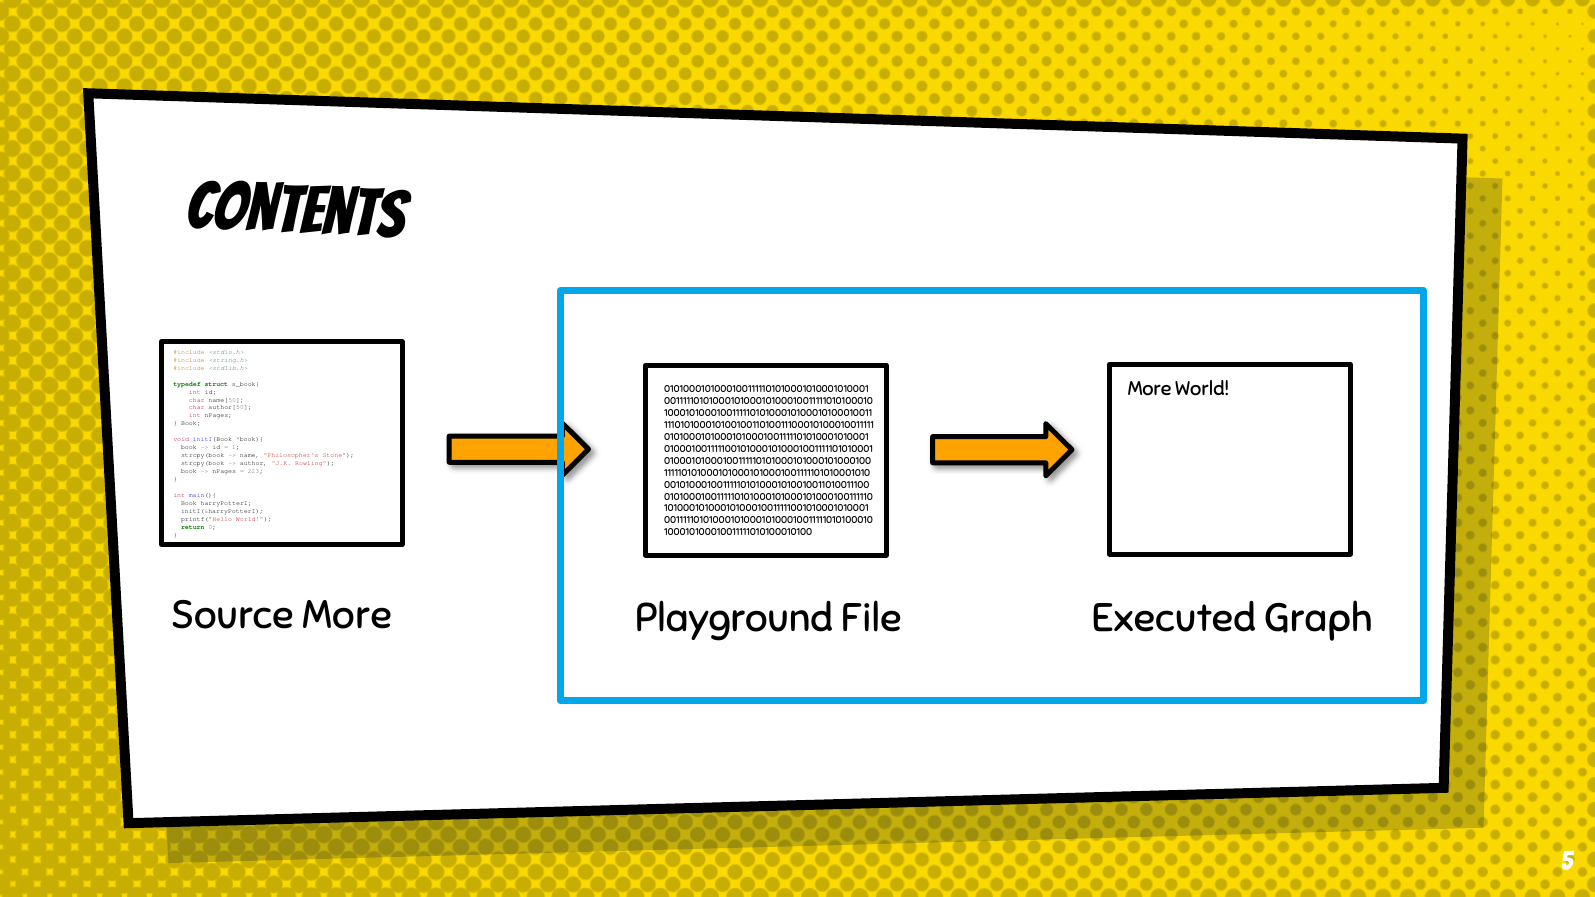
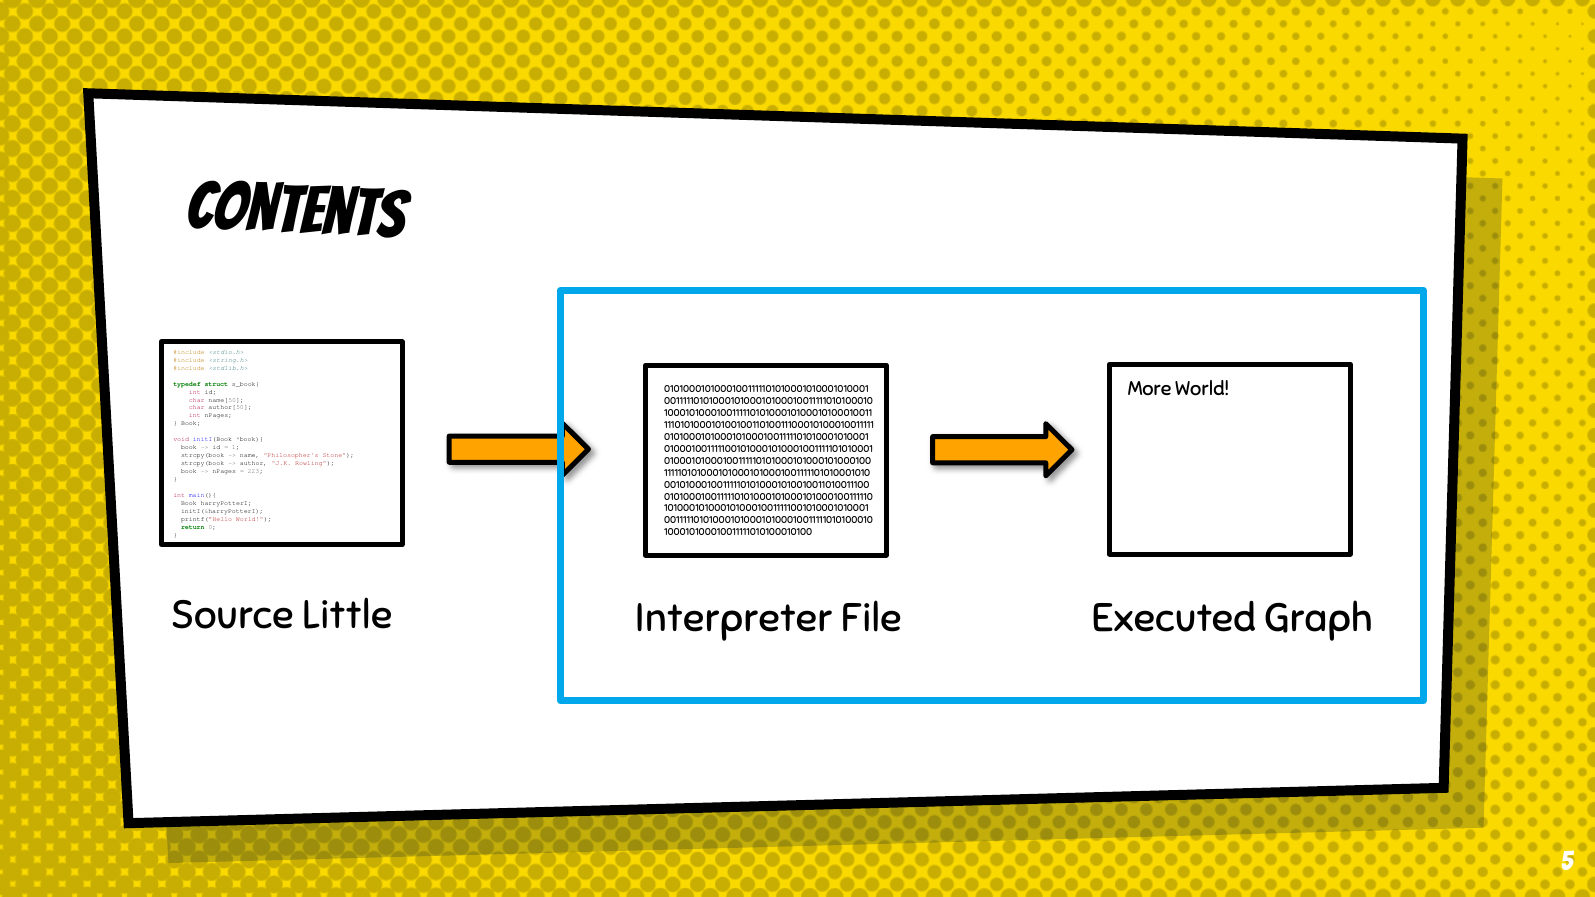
Source More: More -> Little (347, 615)
Playground: Playground -> Interpreter (734, 618)
